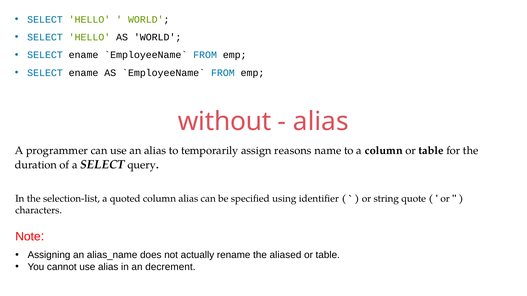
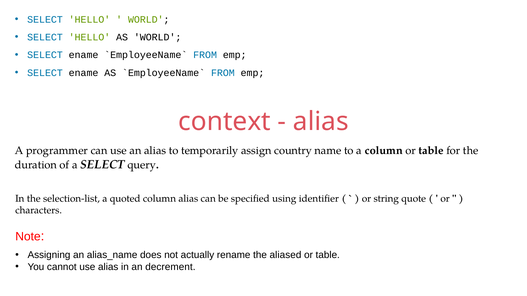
without: without -> context (224, 122)
reasons: reasons -> country (293, 151)
